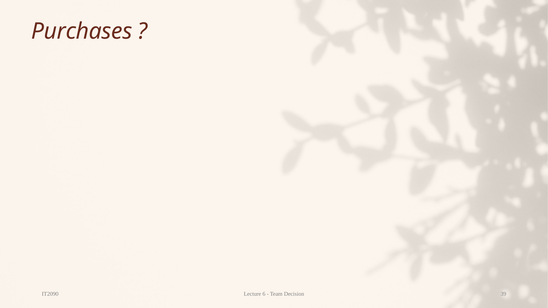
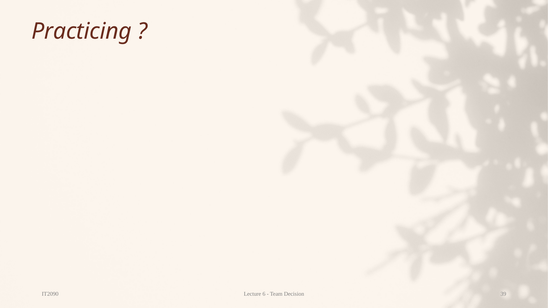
Purchases: Purchases -> Practicing (82, 31)
